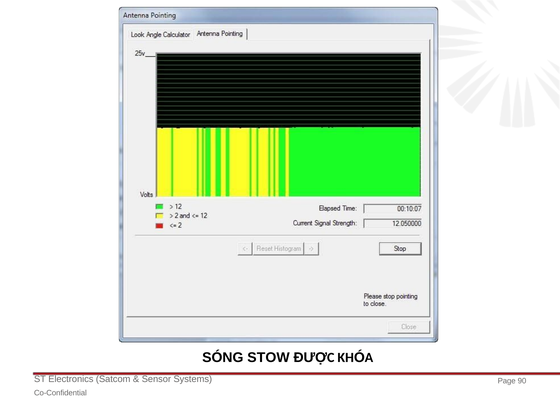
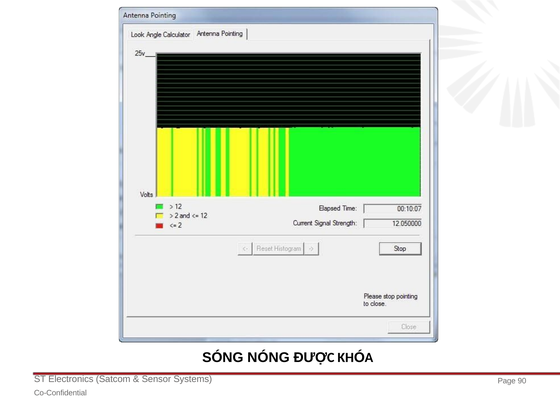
STOW: STOW -> NÓNG (268, 358)
